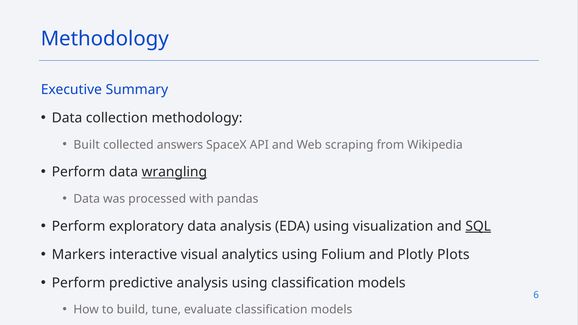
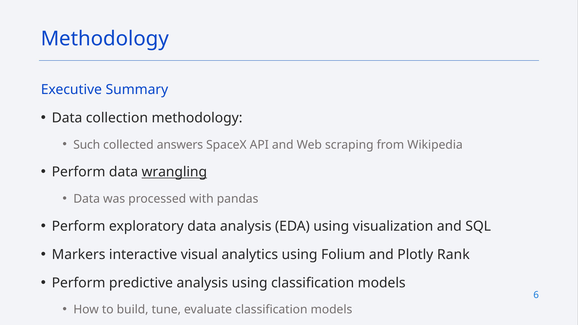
Built: Built -> Such (87, 145)
SQL underline: present -> none (478, 226)
Plots: Plots -> Rank (453, 255)
